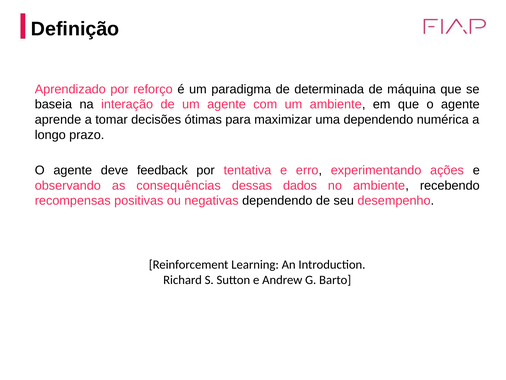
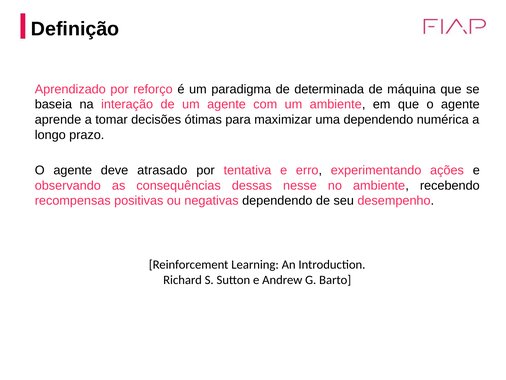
feedback: feedback -> atrasado (162, 170)
dados: dados -> nesse (300, 185)
